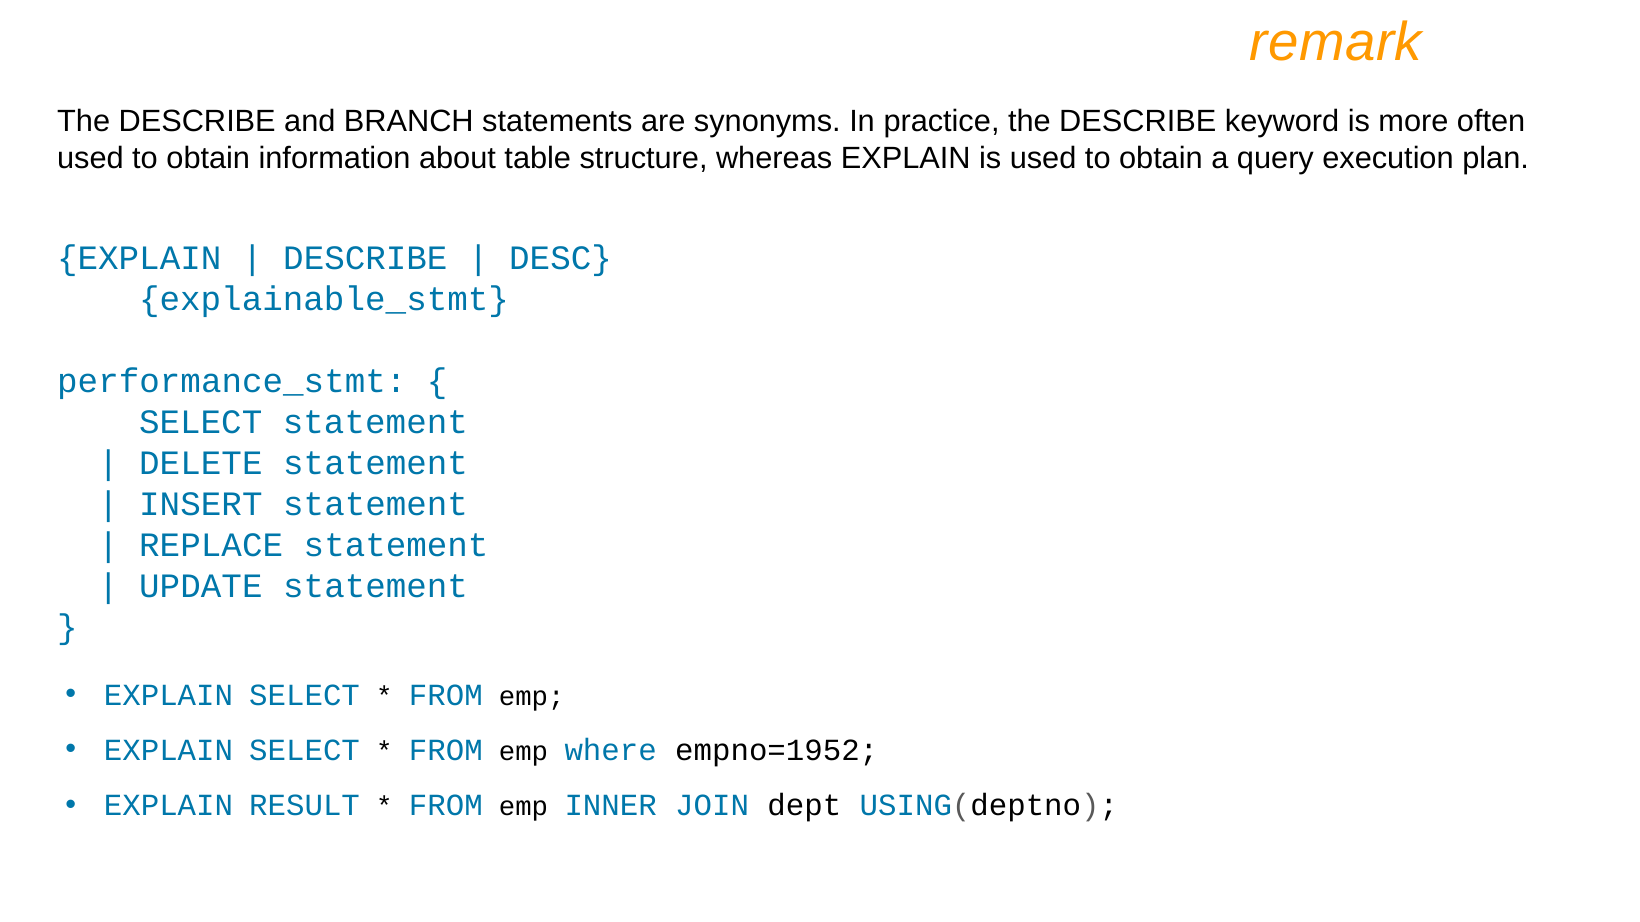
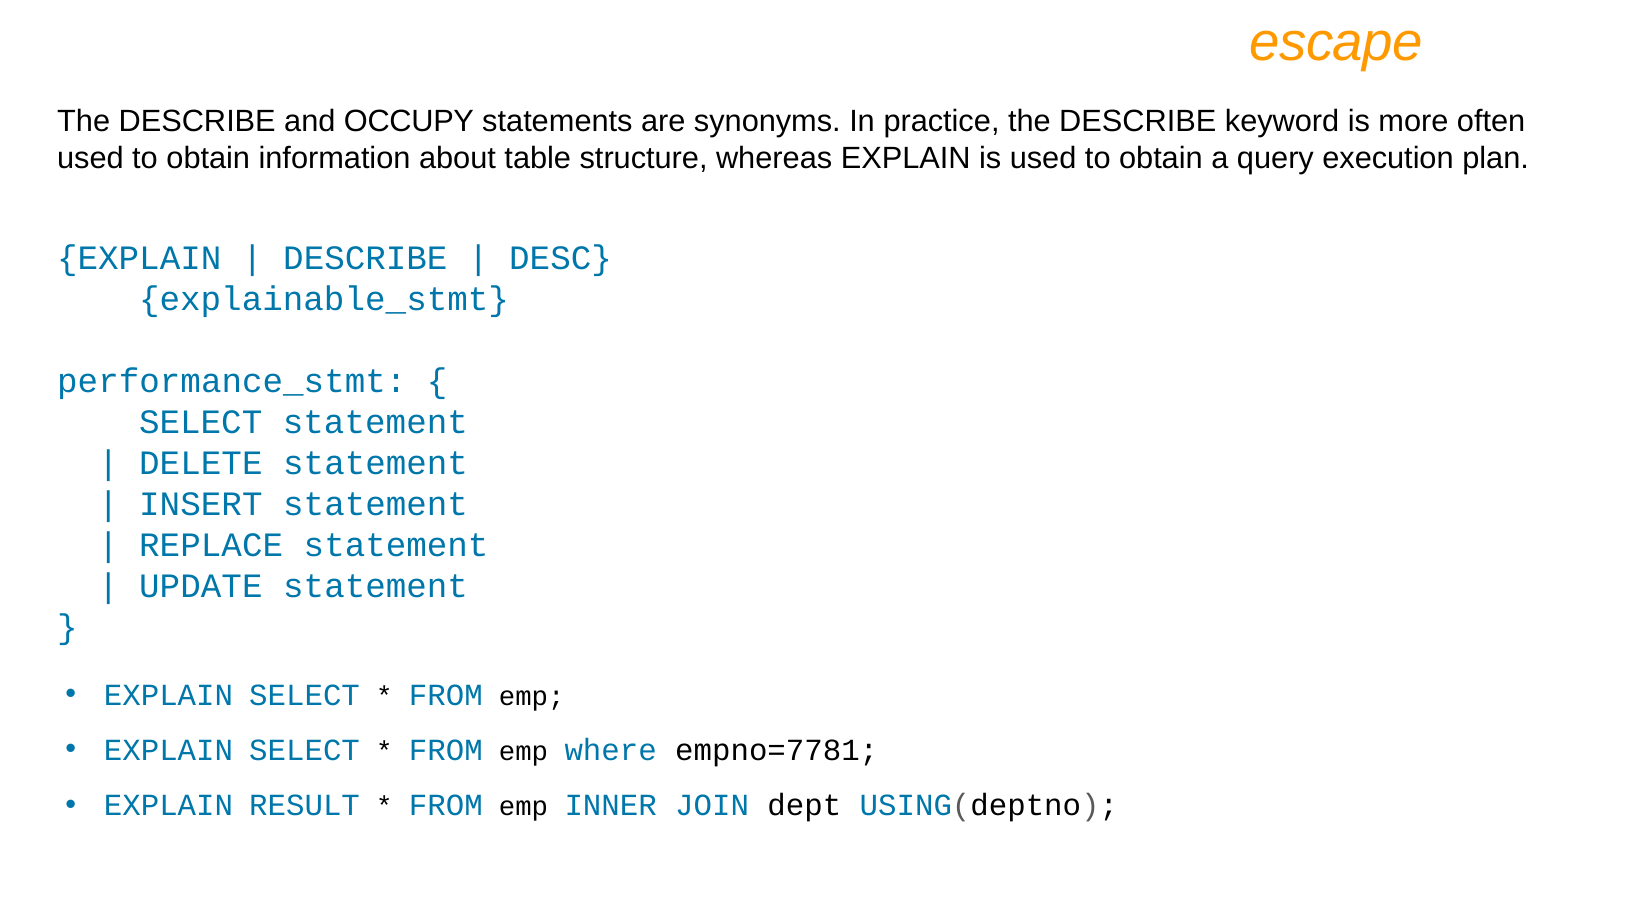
remark: remark -> escape (1336, 43)
BRANCH: BRANCH -> OCCUPY (409, 121)
empno=1952: empno=1952 -> empno=7781 (777, 751)
